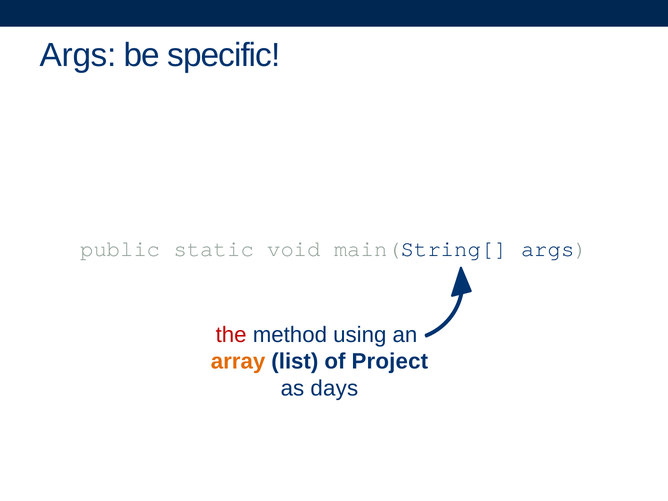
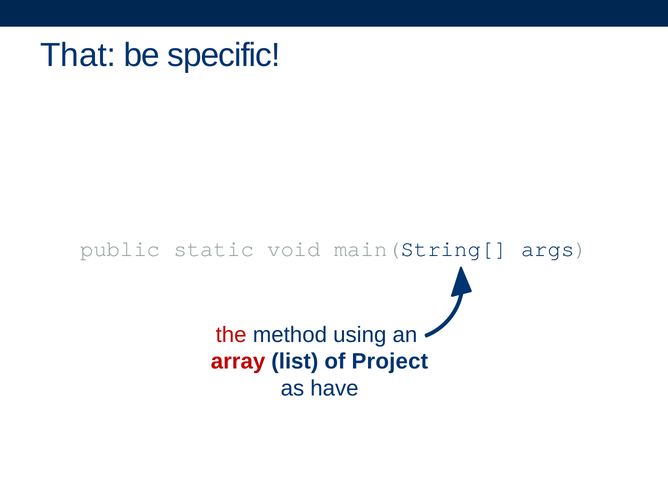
Args: Args -> That (78, 55)
array colour: orange -> red (238, 361)
days: days -> have (334, 388)
